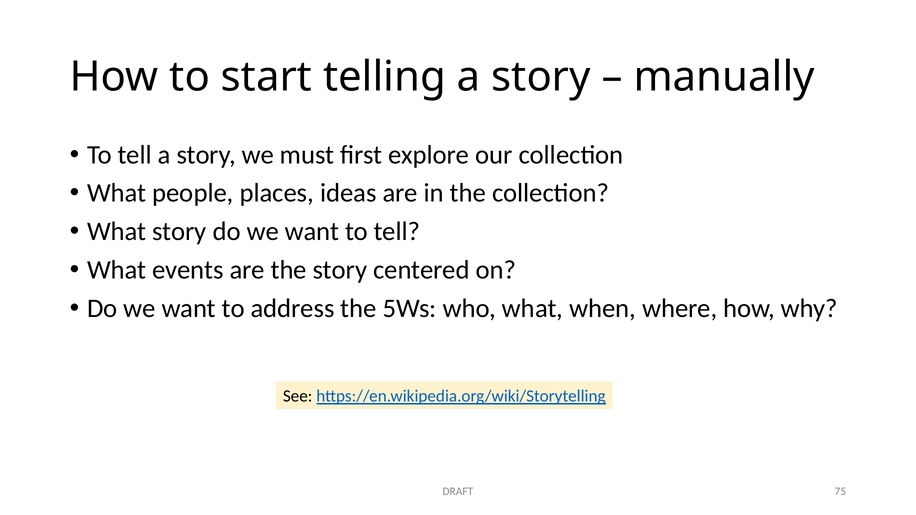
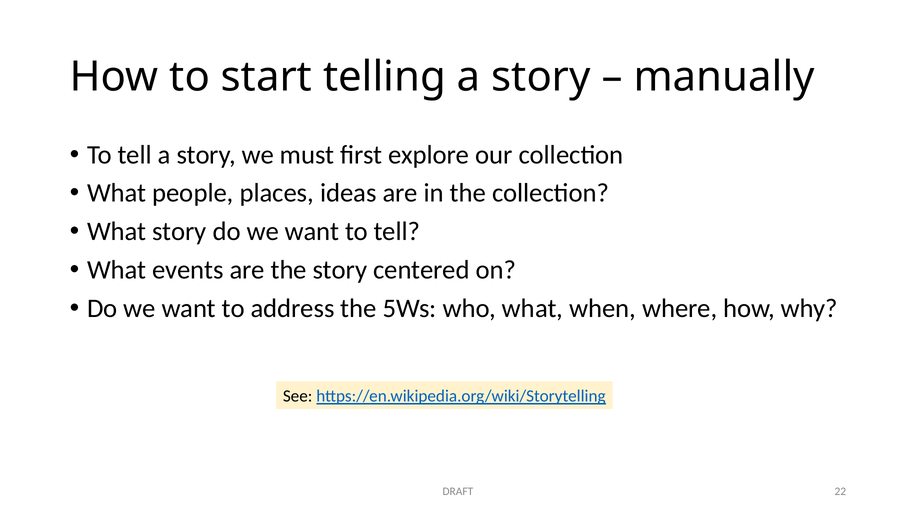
75: 75 -> 22 (840, 492)
